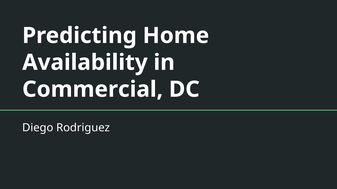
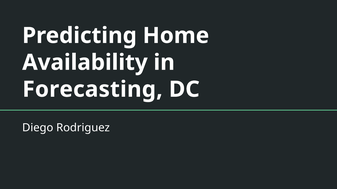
Commercial: Commercial -> Forecasting (92, 90)
